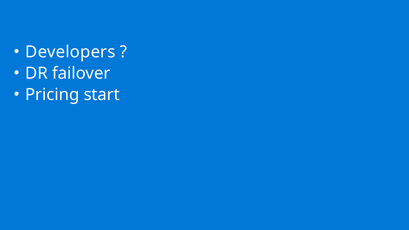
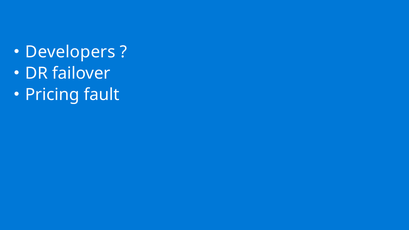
start: start -> fault (102, 95)
